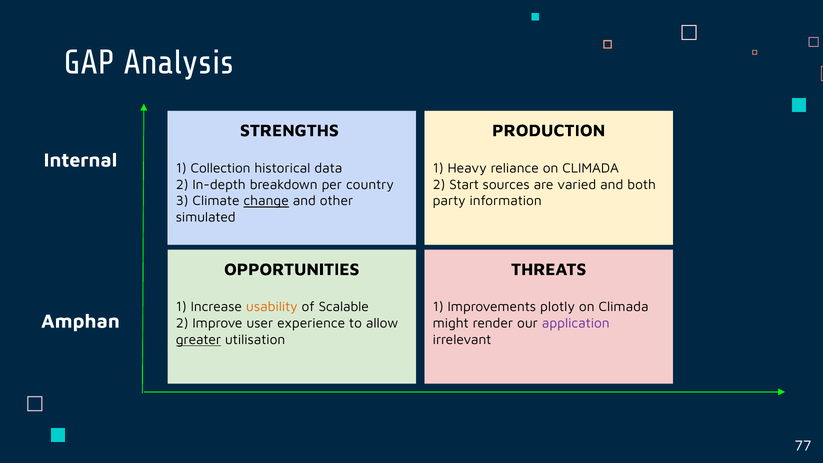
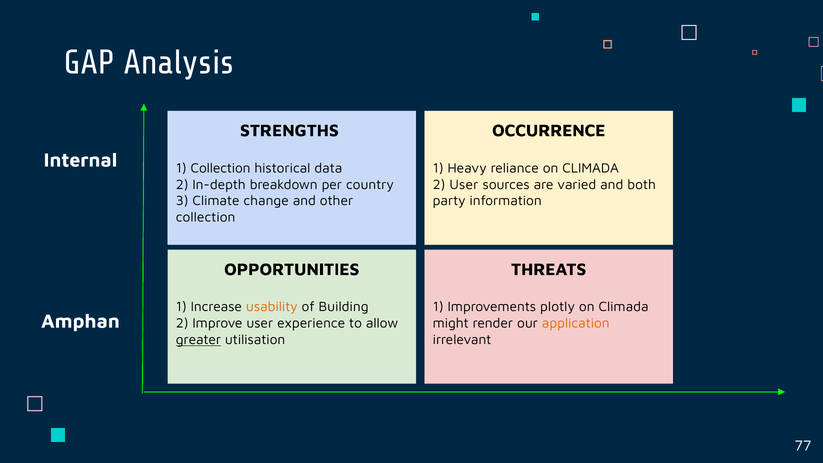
PRODUCTION: PRODUCTION -> OCCURRENCE (549, 131)
2 Start: Start -> User (464, 184)
change underline: present -> none (266, 201)
simulated: simulated -> collection (206, 217)
Scalable: Scalable -> Building (344, 307)
application colour: purple -> orange (576, 323)
